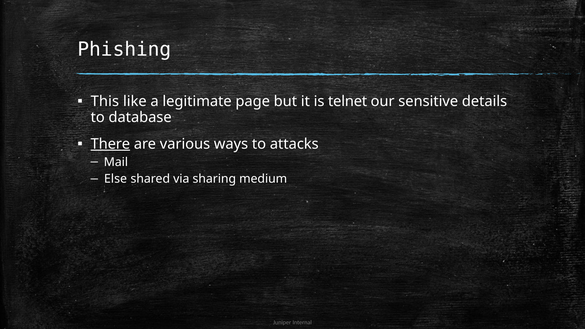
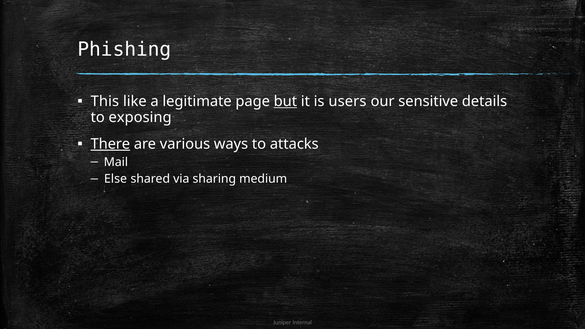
but underline: none -> present (285, 101)
telnet: telnet -> users (347, 101)
database: database -> exposing (140, 117)
